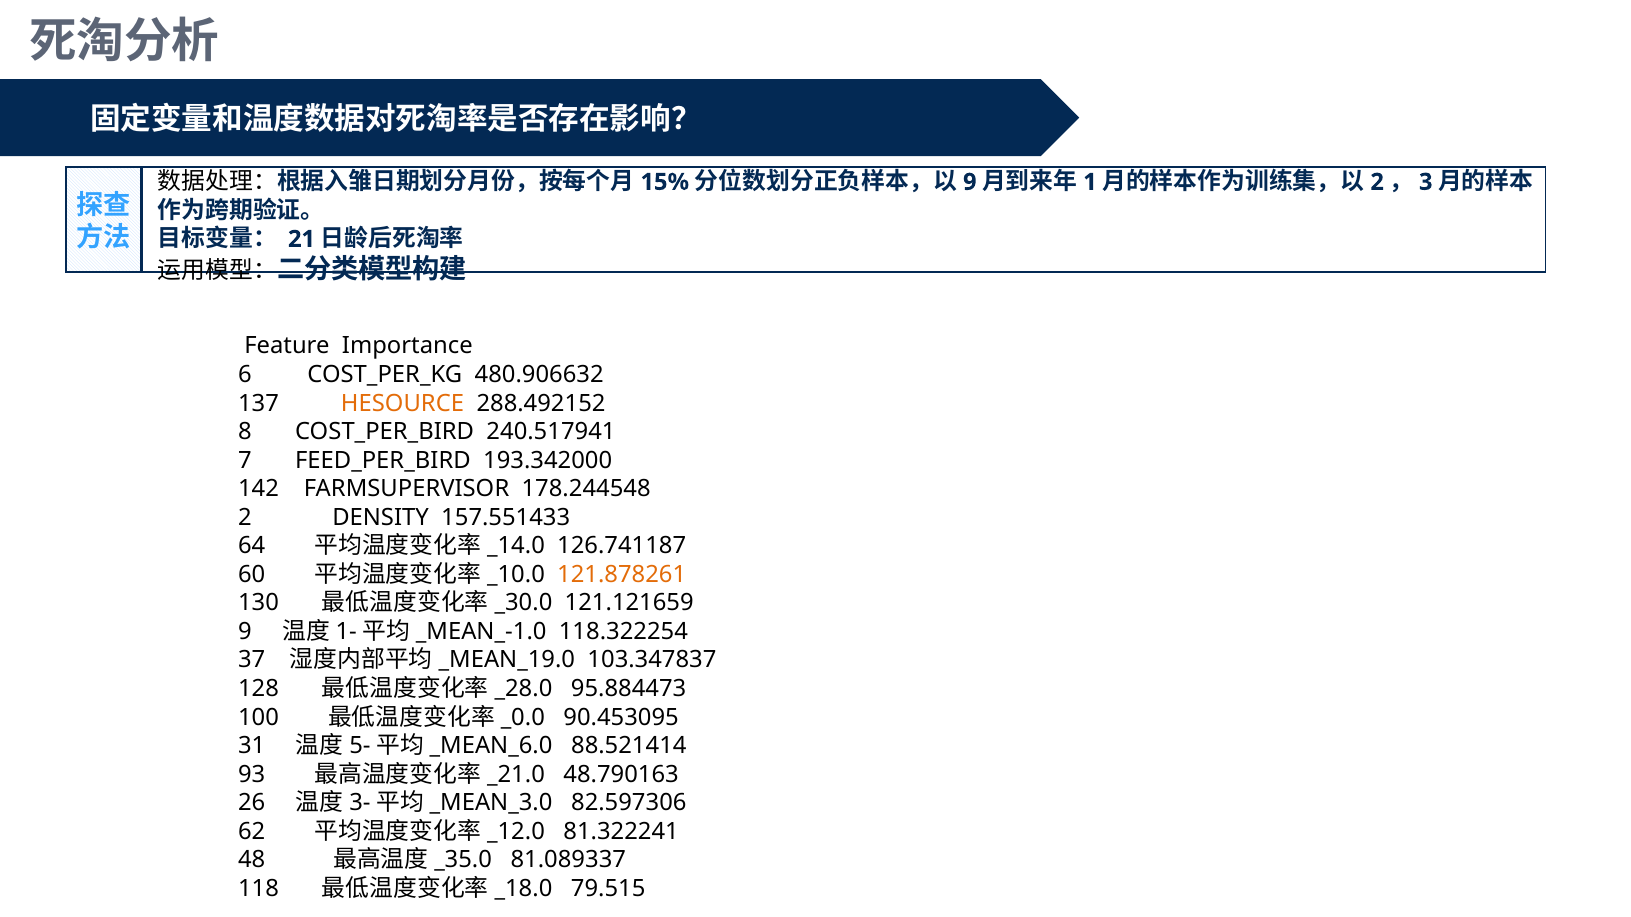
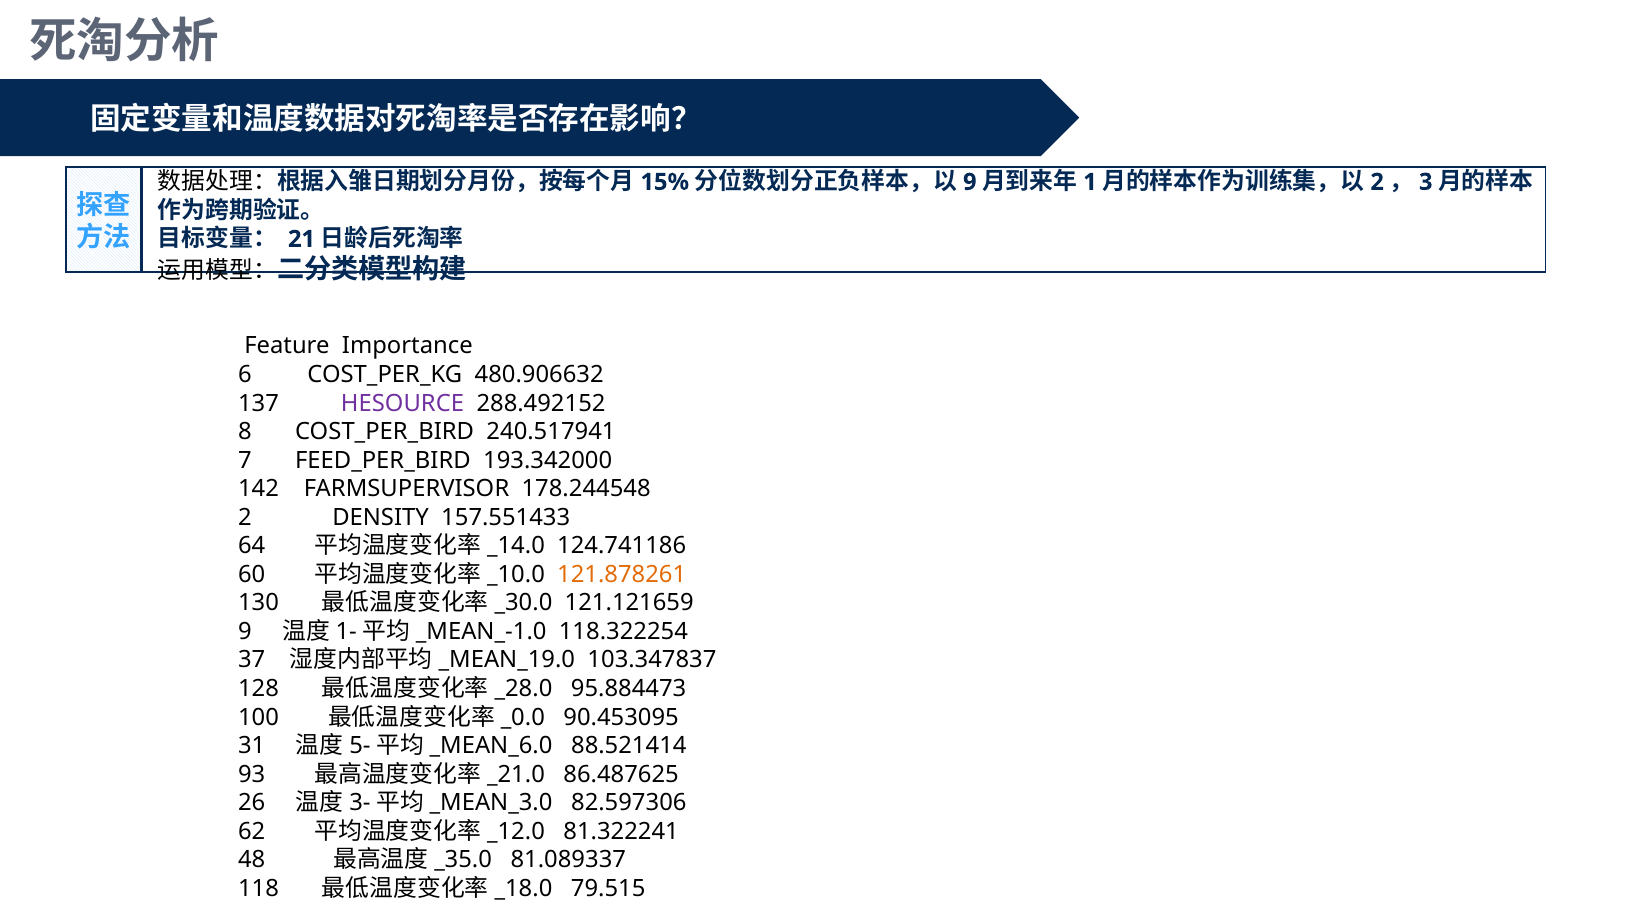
HESOURCE colour: orange -> purple (402, 403)
126.741187: 126.741187 -> 124.741186 (622, 546)
48.790163: 48.790163 -> 86.487625 (621, 775)
